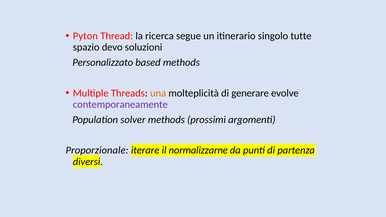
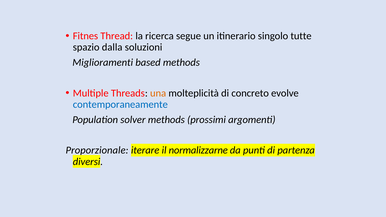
Pyton: Pyton -> Fitnes (85, 36)
devo: devo -> dalla (112, 47)
Personalizzato: Personalizzato -> Miglioramenti (103, 63)
generare: generare -> concreto (250, 93)
contemporaneamente colour: purple -> blue (120, 104)
